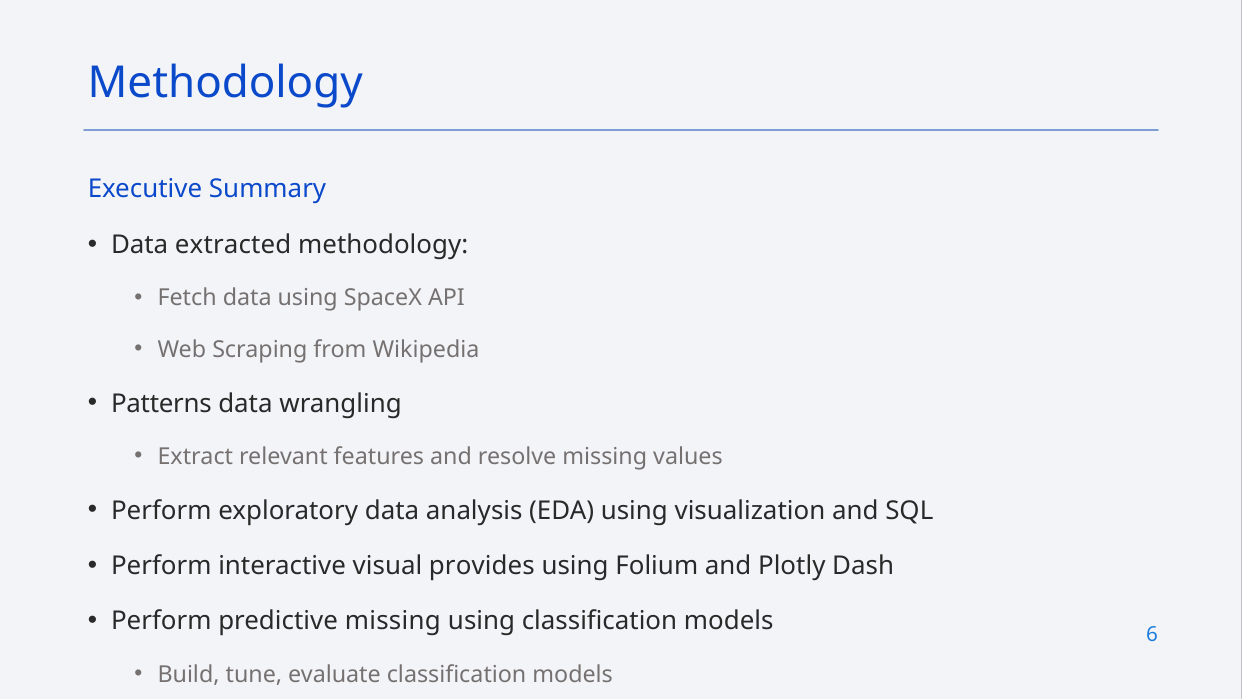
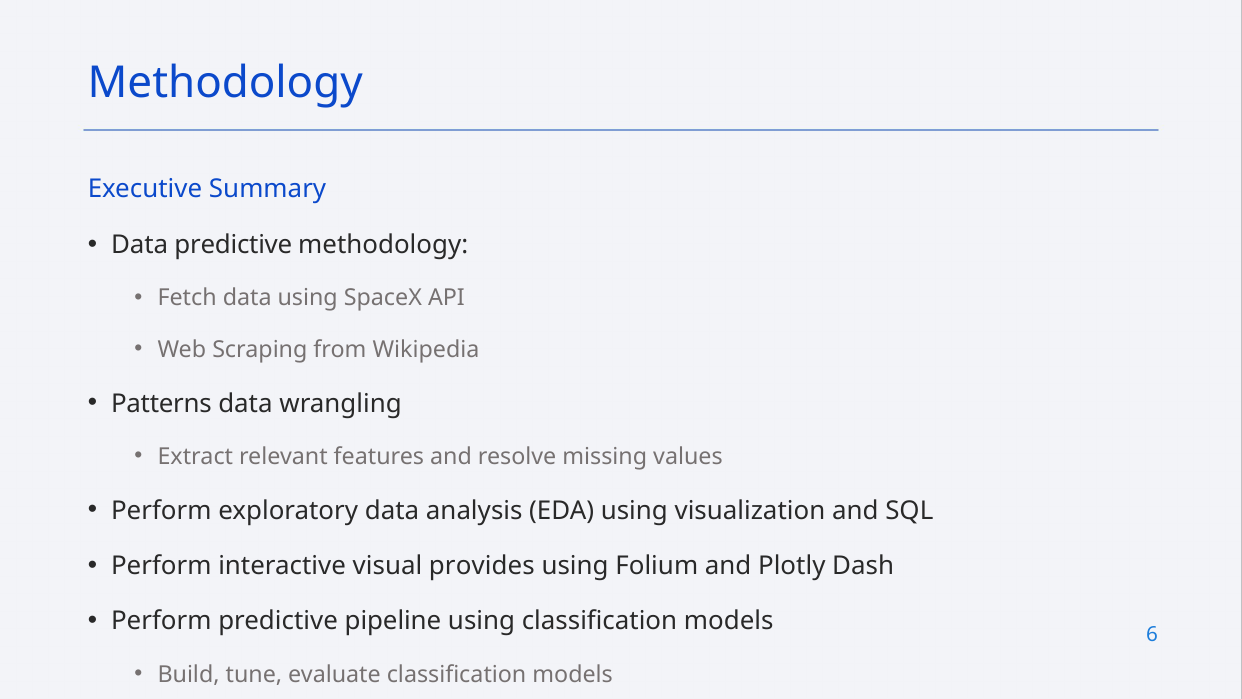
Data extracted: extracted -> predictive (233, 245)
predictive missing: missing -> pipeline (393, 621)
